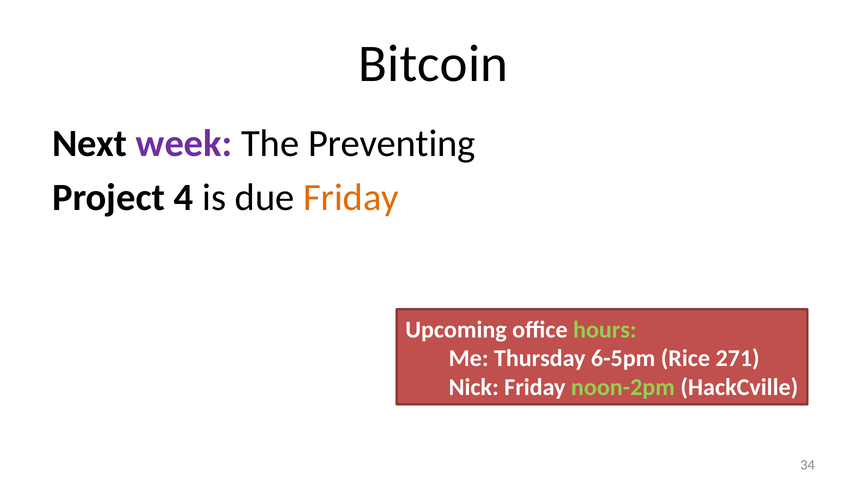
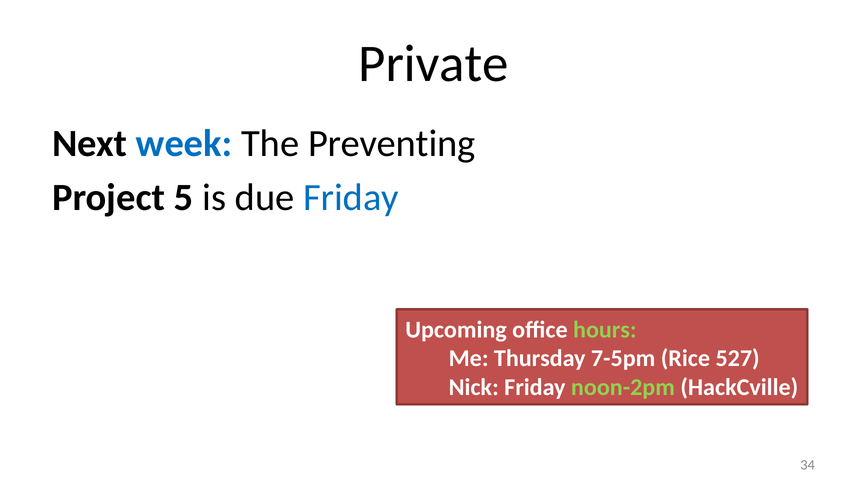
Bitcoin: Bitcoin -> Private (433, 64)
week colour: purple -> blue (184, 144)
4: 4 -> 5 (184, 198)
Friday colour: orange -> blue (351, 198)
6-5pm: 6-5pm -> 7-5pm (623, 359)
271: 271 -> 527 (738, 359)
